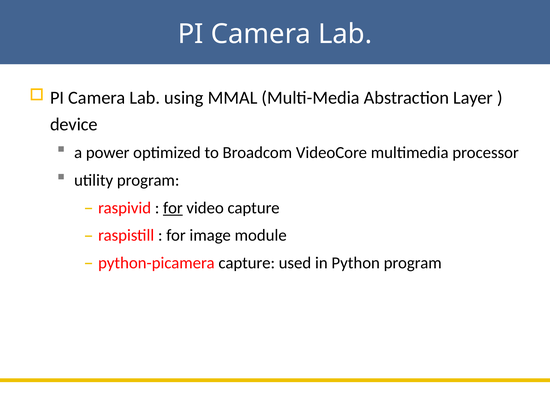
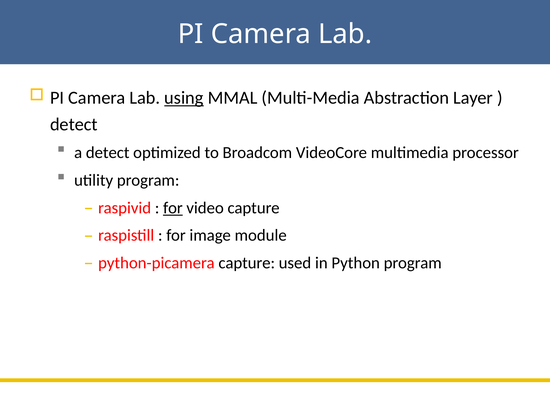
using underline: none -> present (184, 98)
device: device -> detect (74, 124)
a power: power -> detect (108, 153)
